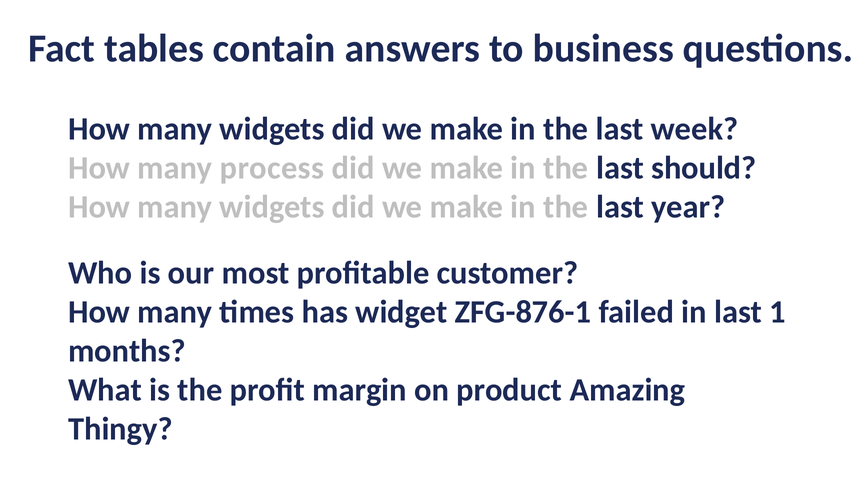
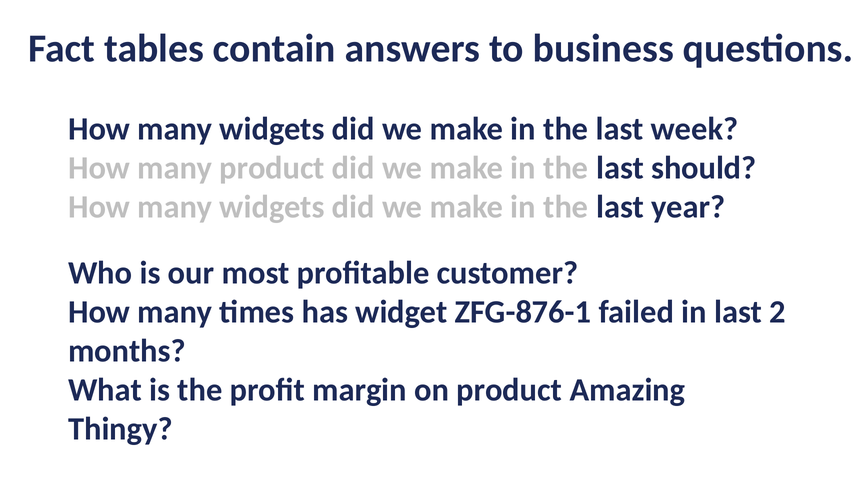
many process: process -> product (272, 168)
1: 1 -> 2 (778, 312)
